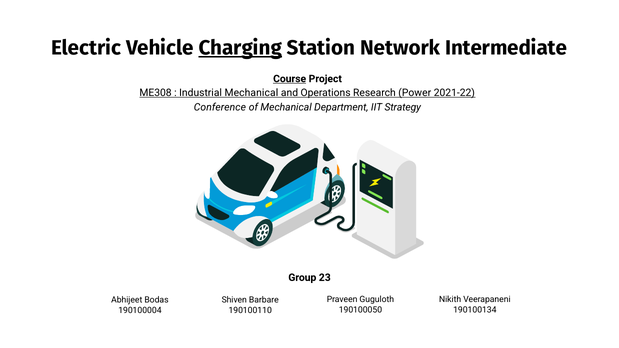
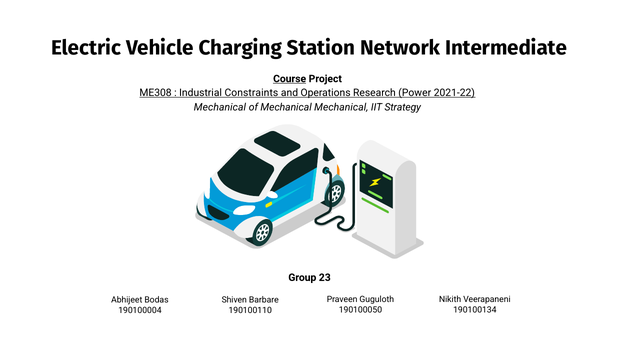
Charging underline: present -> none (240, 48)
Industrial Mechanical: Mechanical -> Constraints (251, 93)
Conference: Conference -> Mechanical (220, 107)
Mechanical Department: Department -> Mechanical (341, 107)
